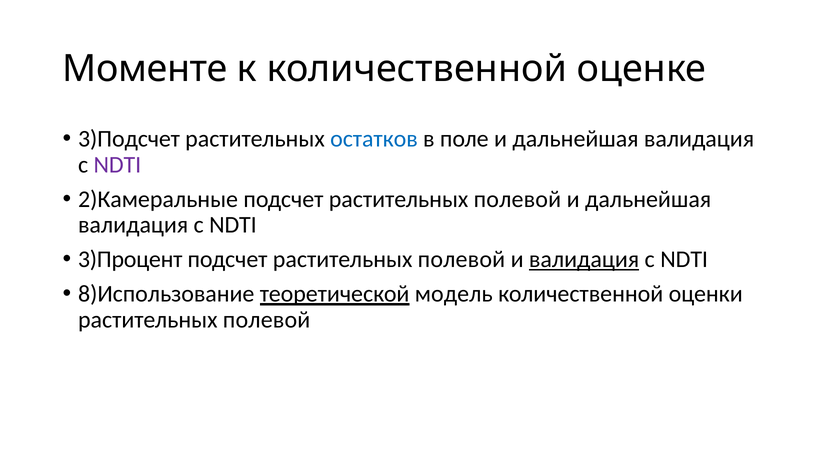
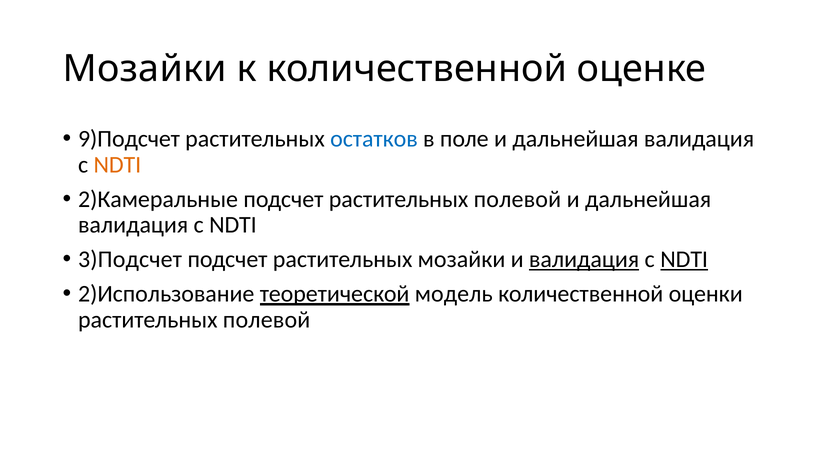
Моменте: Моменте -> Мозайки (145, 69)
3)Подсчет: 3)Подсчет -> 9)Подсчет (129, 139)
NDTI colour: purple -> orange (117, 165)
3)Процент: 3)Процент -> 3)Подсчет (130, 260)
полевой: полевой -> мозайки (462, 260)
NDTI underline: none -> present (684, 260)
8)Использование: 8)Использование -> 2)Использование (166, 294)
